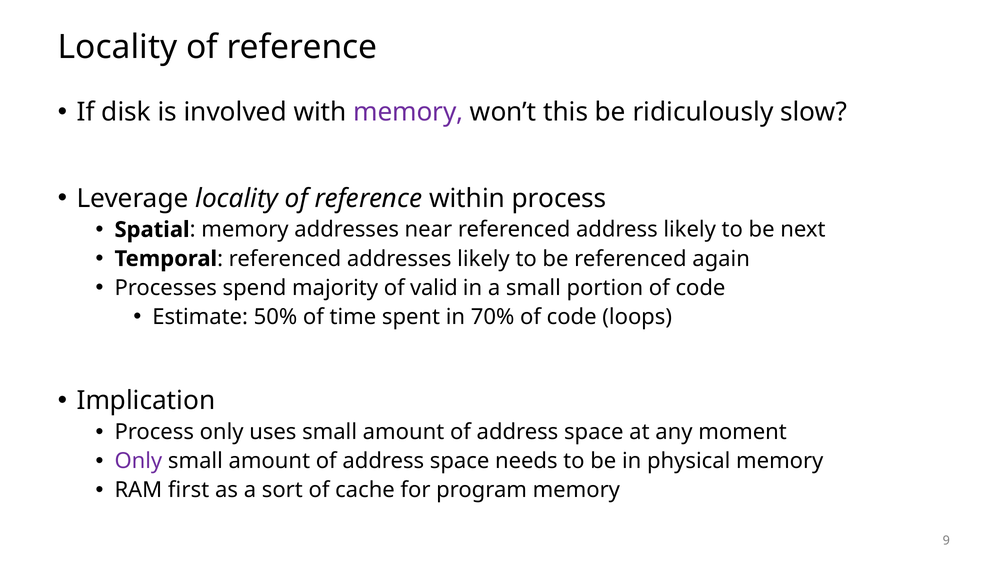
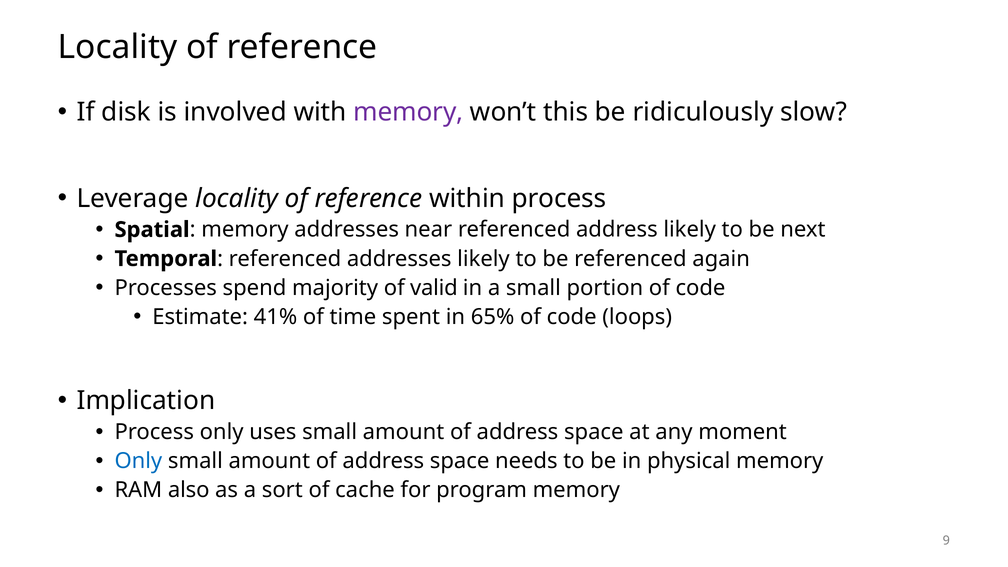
50%: 50% -> 41% (275, 317)
70%: 70% -> 65% (493, 317)
Only colour: purple -> blue (138, 461)
first: first -> also (189, 490)
